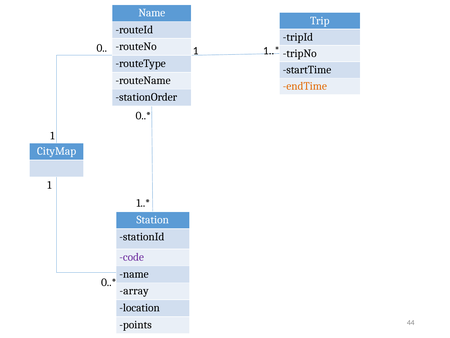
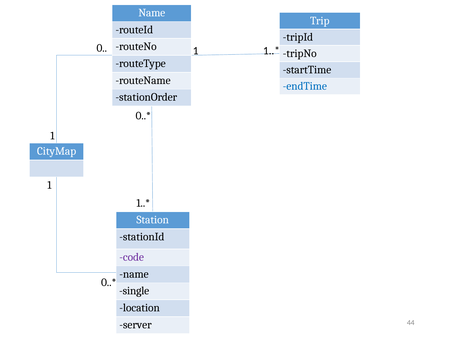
endTime colour: orange -> blue (305, 86)
array: array -> single (134, 290)
points: points -> server (135, 324)
